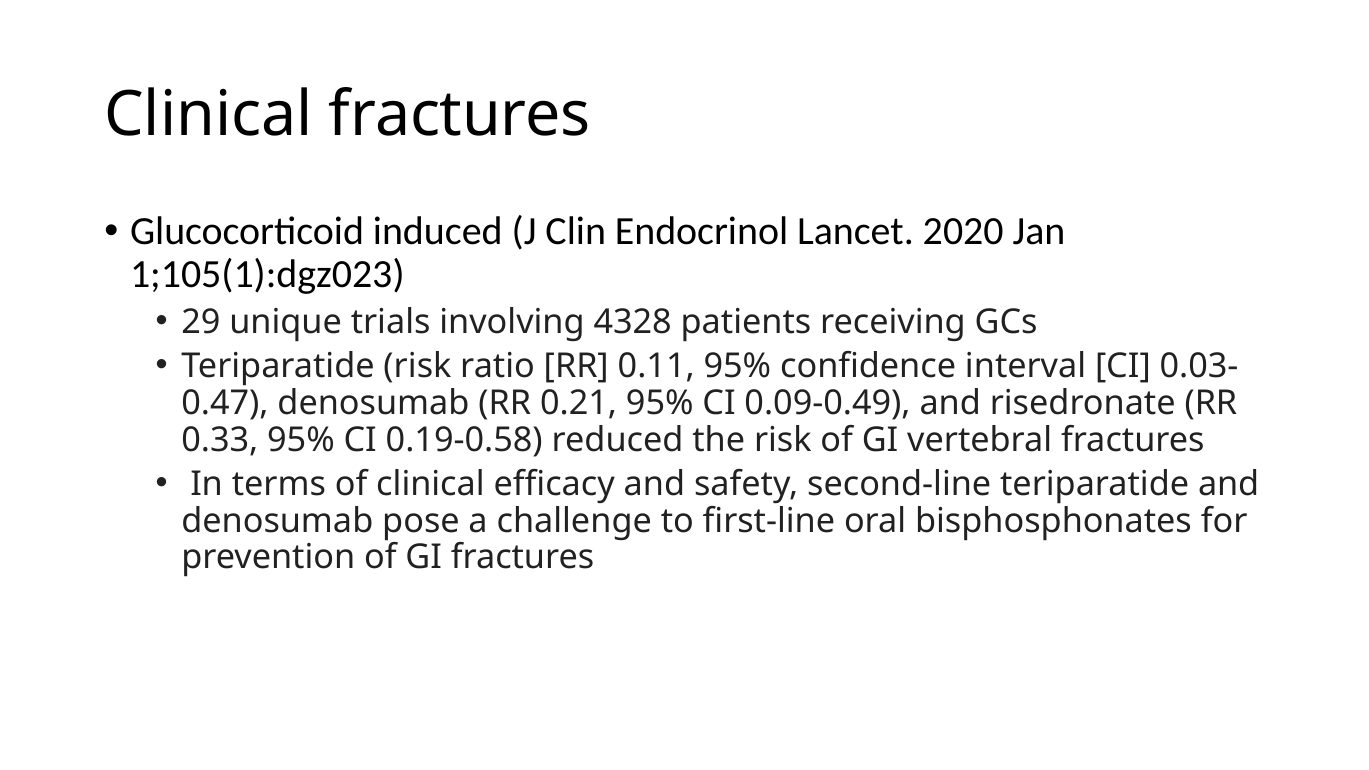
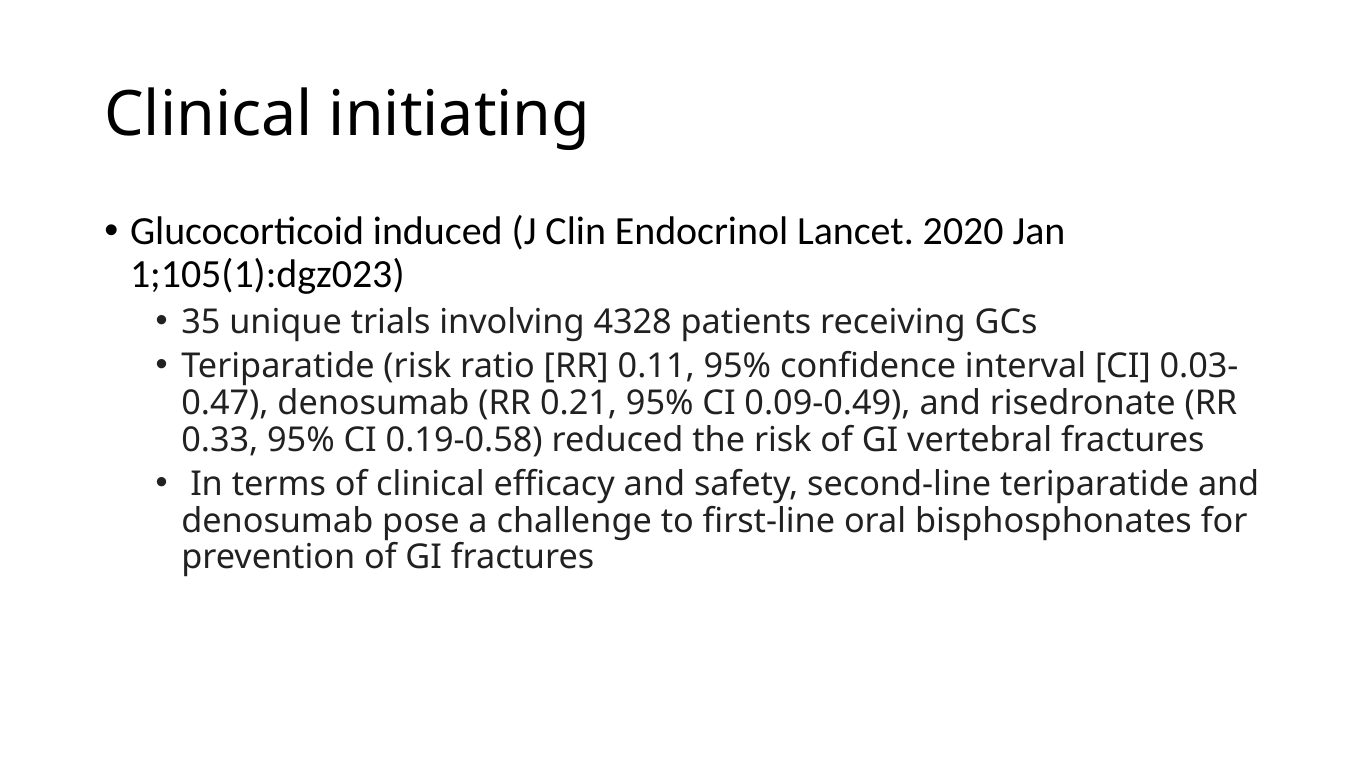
Clinical fractures: fractures -> initiating (460, 115)
29: 29 -> 35 (201, 322)
